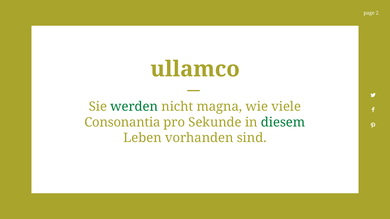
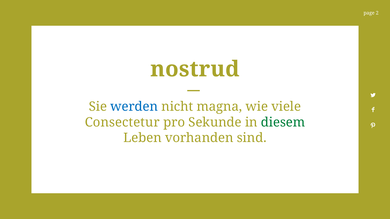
ullamco: ullamco -> nostrud (195, 69)
werden colour: green -> blue (134, 107)
Consonantia: Consonantia -> Consectetur (122, 122)
